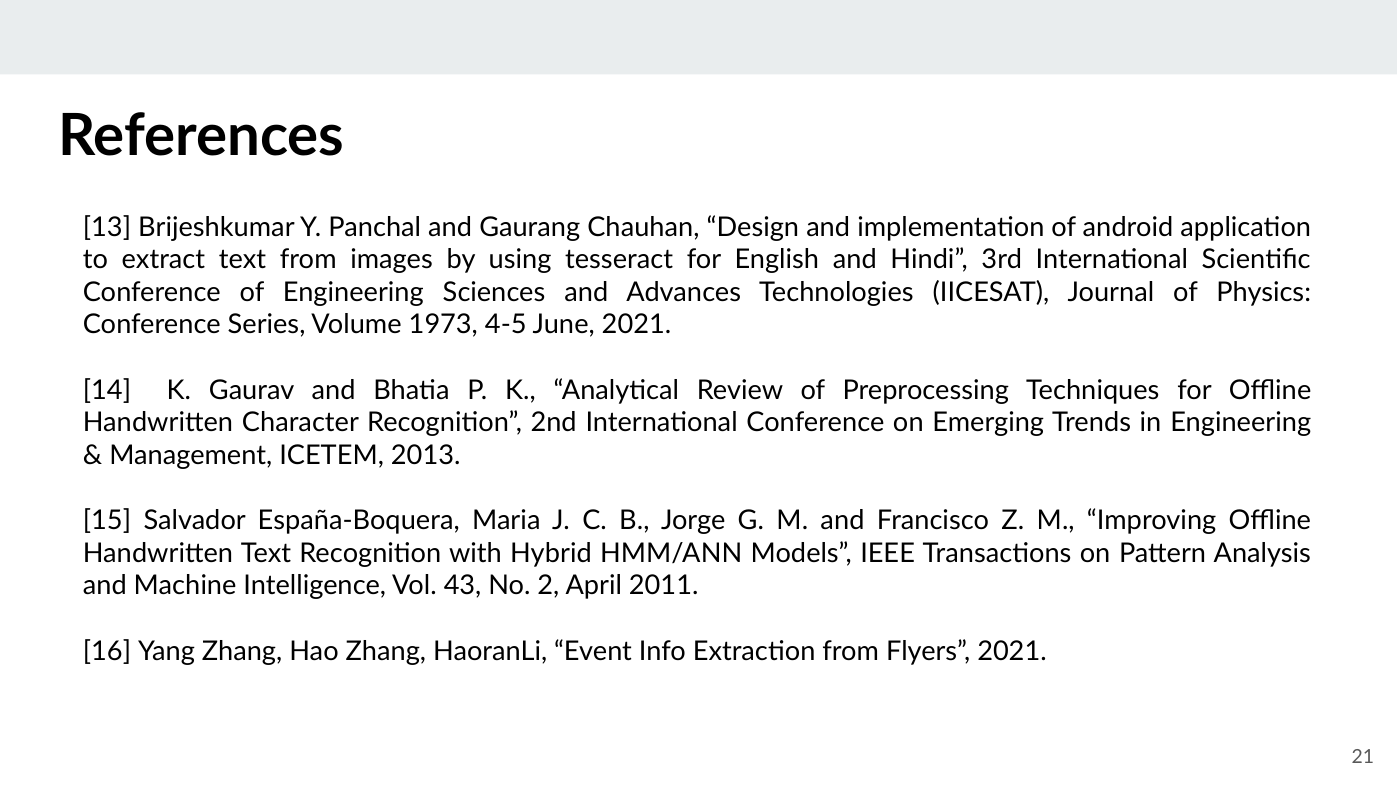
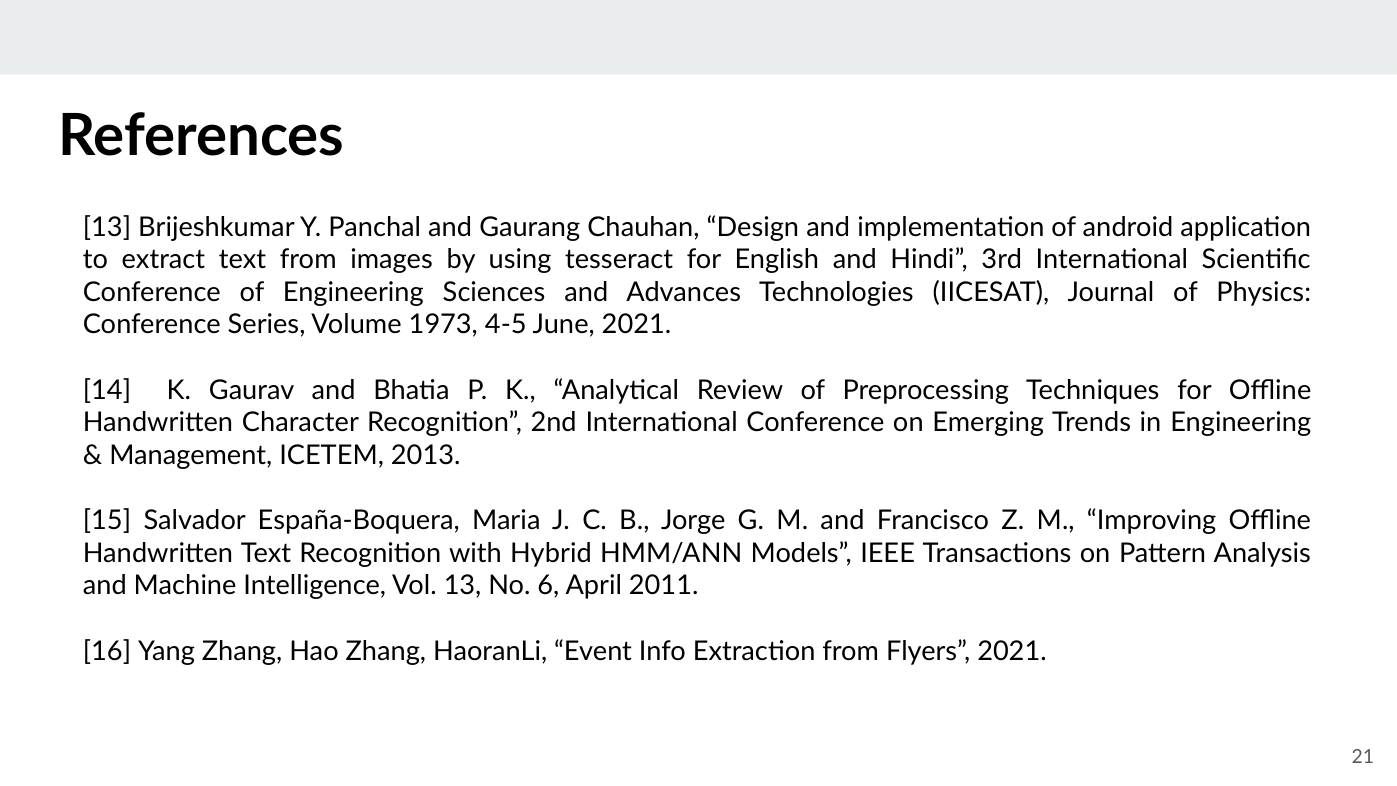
Vol 43: 43 -> 13 (463, 586)
2: 2 -> 6 (548, 586)
